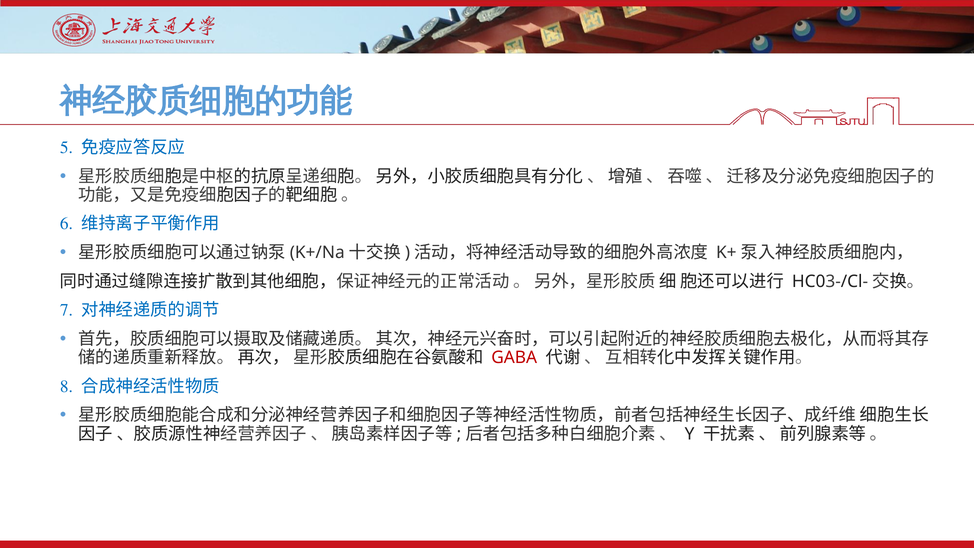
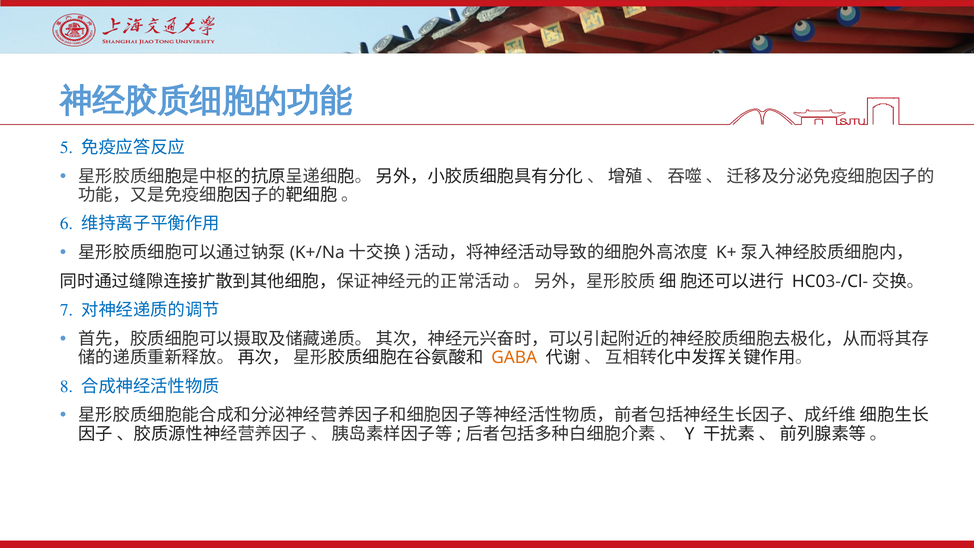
GABA colour: red -> orange (514, 358)
